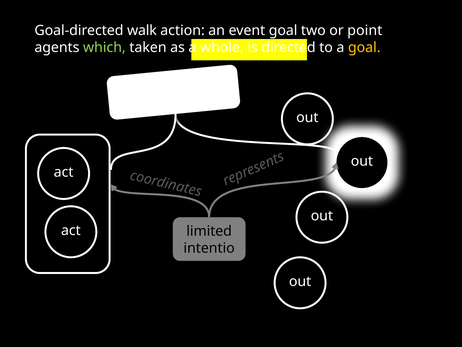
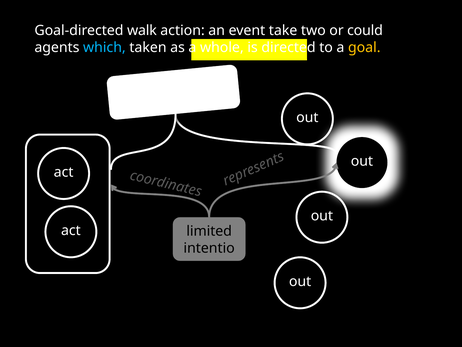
event goal: goal -> take (283, 30)
point: point -> could (365, 30)
which colour: light green -> light blue (104, 47)
